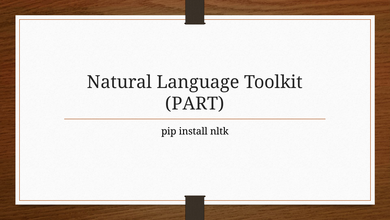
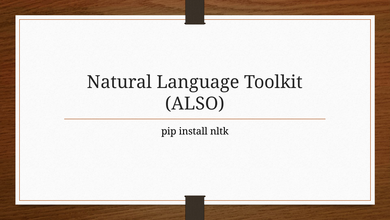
PART: PART -> ALSO (195, 103)
